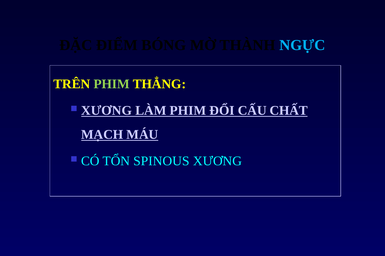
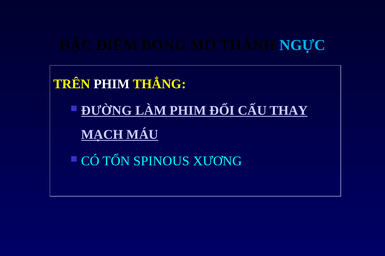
PHIM colour: light green -> white (112, 84)
XƯƠNG: XƯƠNG -> ĐƯỜNG (107, 111)
CHẤT: CHẤT -> THAY (289, 111)
